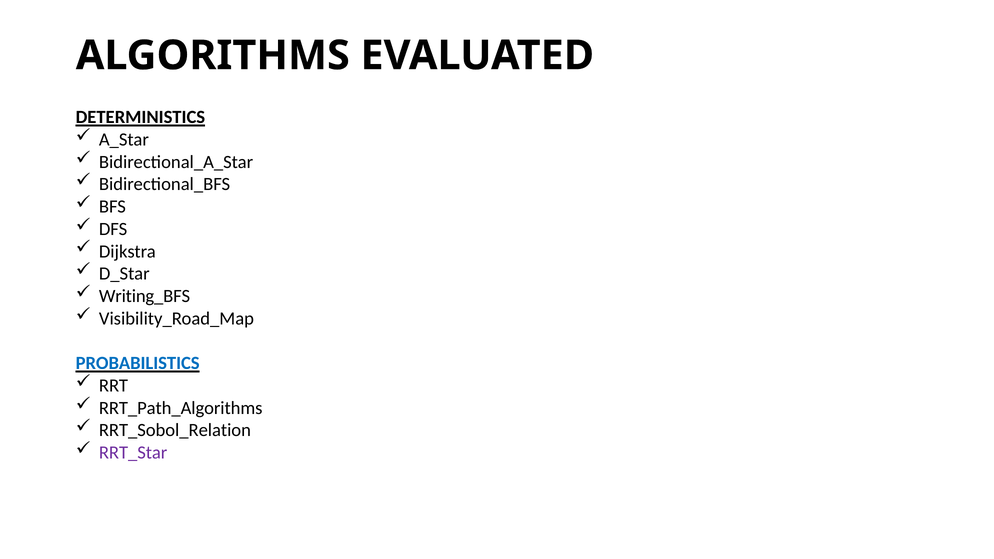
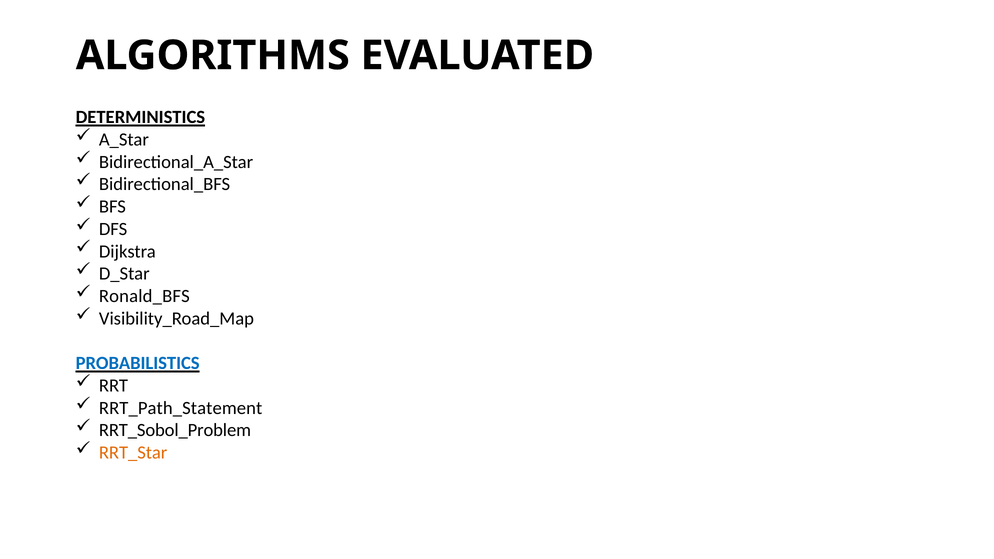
Writing_BFS: Writing_BFS -> Ronald_BFS (144, 296)
RRT_Path_Algorithms: RRT_Path_Algorithms -> RRT_Path_Statement (181, 408)
RRT_Sobol_Relation: RRT_Sobol_Relation -> RRT_Sobol_Problem (175, 430)
RRT_Star colour: purple -> orange (133, 453)
